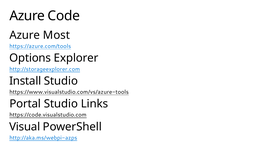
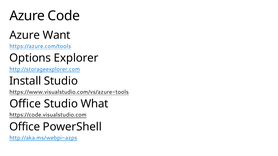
Most: Most -> Want (57, 35)
Portal: Portal -> Office (25, 104)
Links: Links -> What (95, 104)
Visual: Visual -> Office (25, 127)
